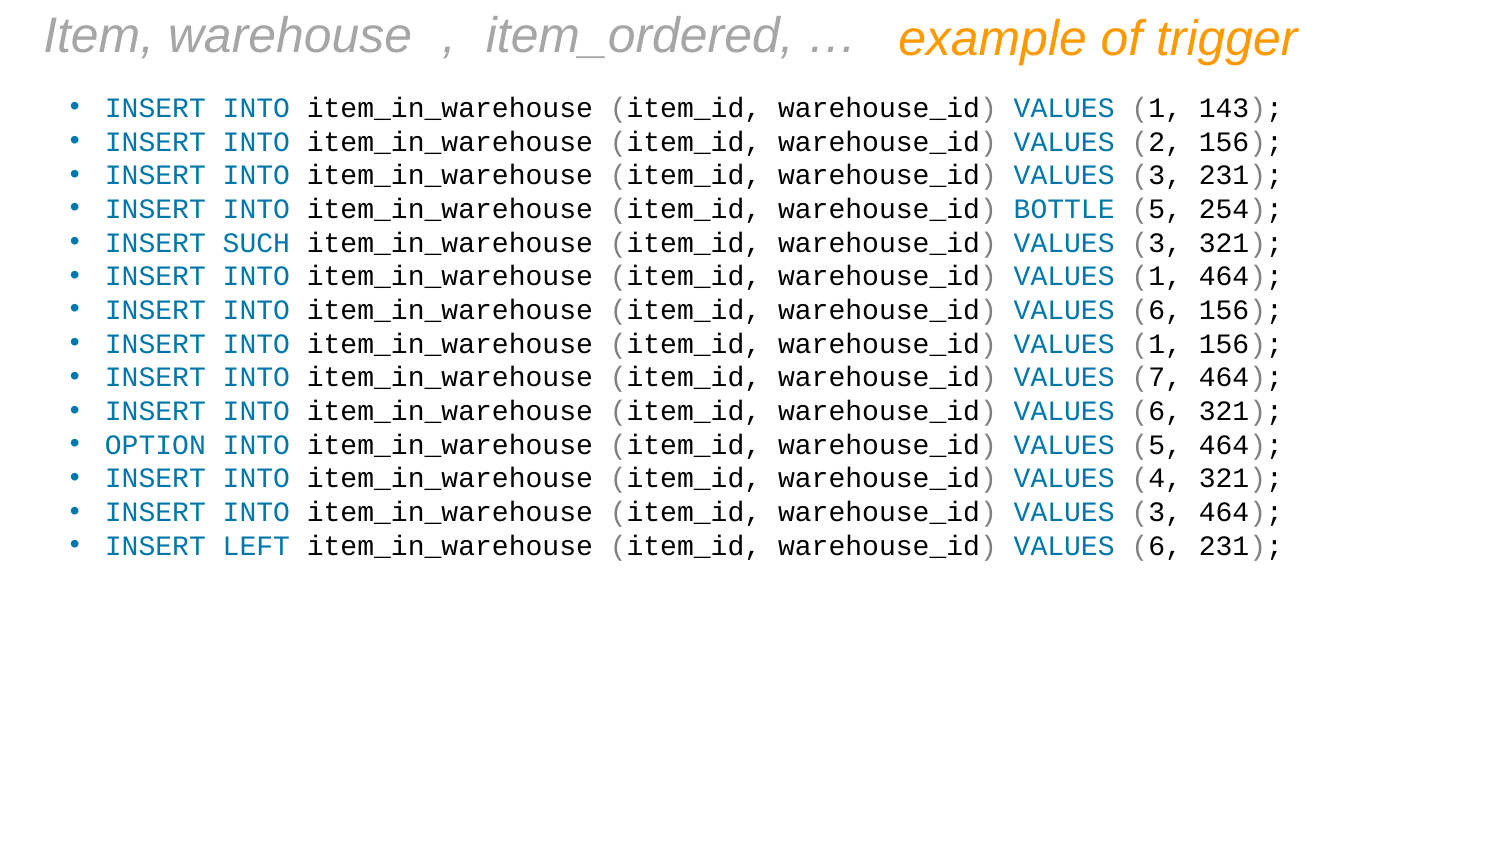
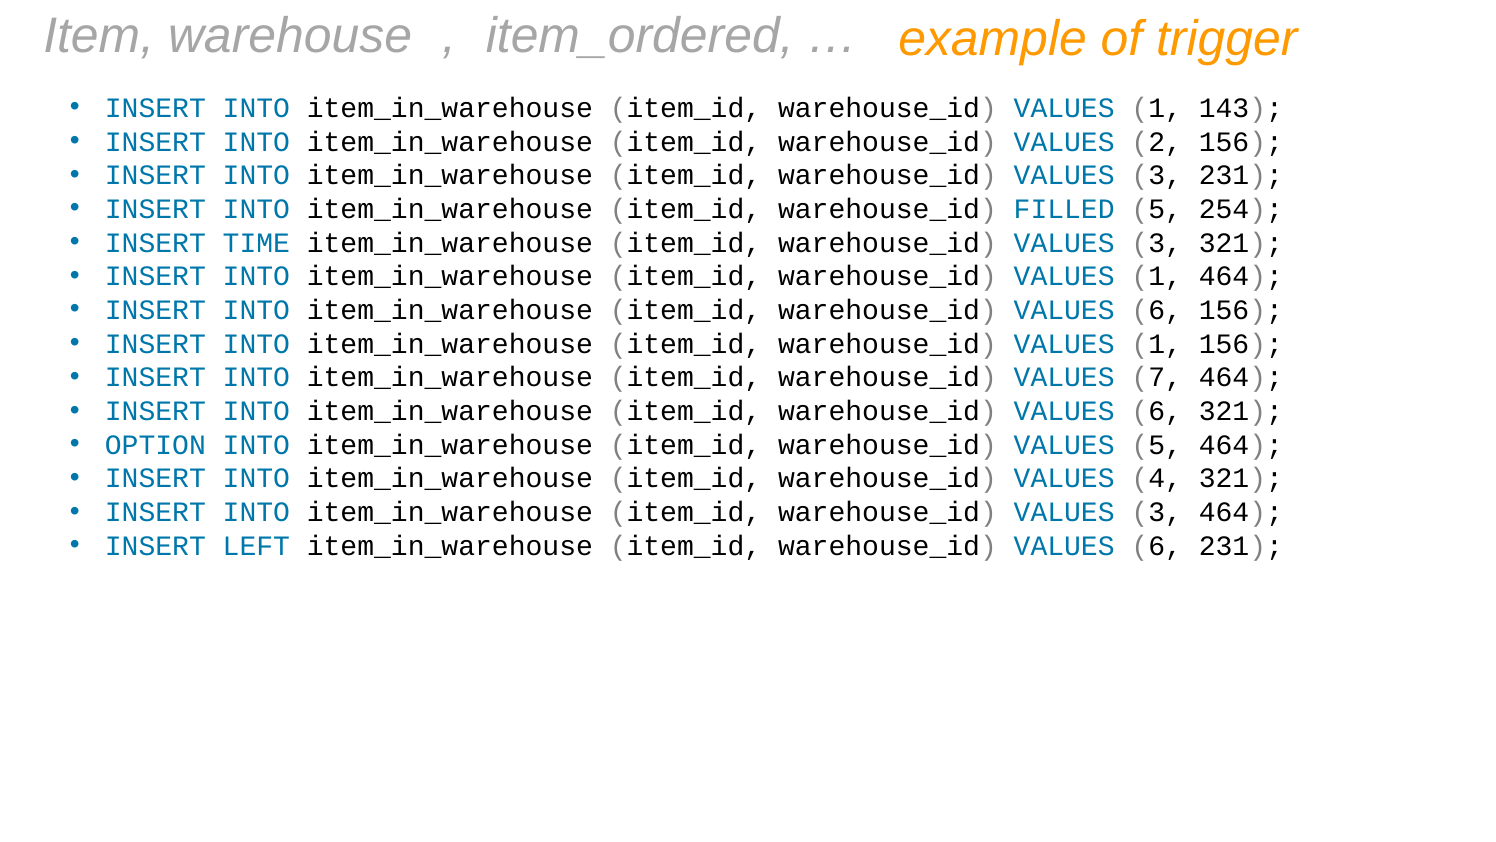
BOTTLE: BOTTLE -> FILLED (1064, 209)
SUCH: SUCH -> TIME (256, 243)
